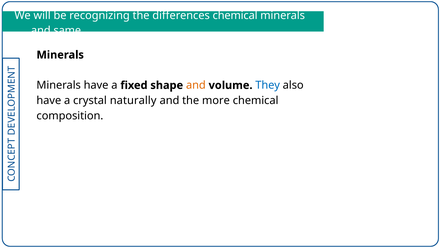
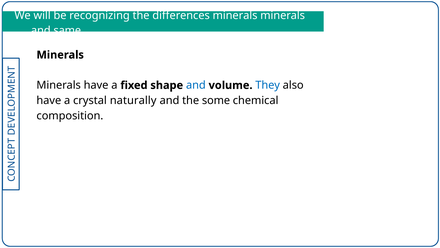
differences chemical: chemical -> minerals (235, 15)
and colour: orange -> blue (196, 85)
more: more -> some (216, 100)
